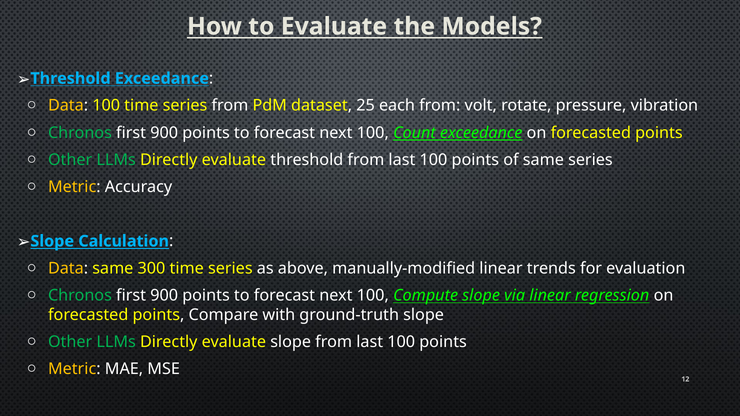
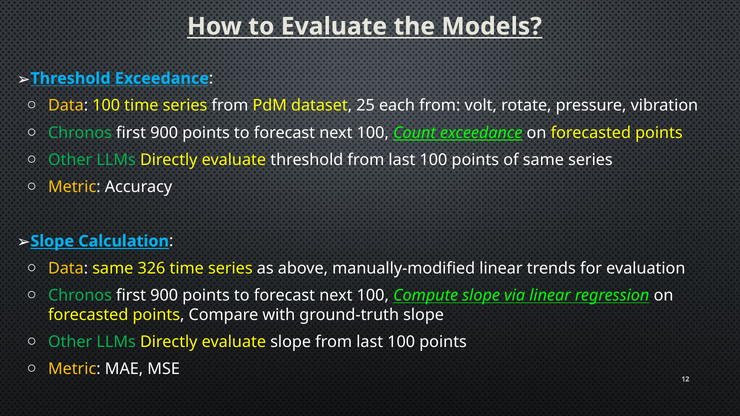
300: 300 -> 326 (151, 268)
